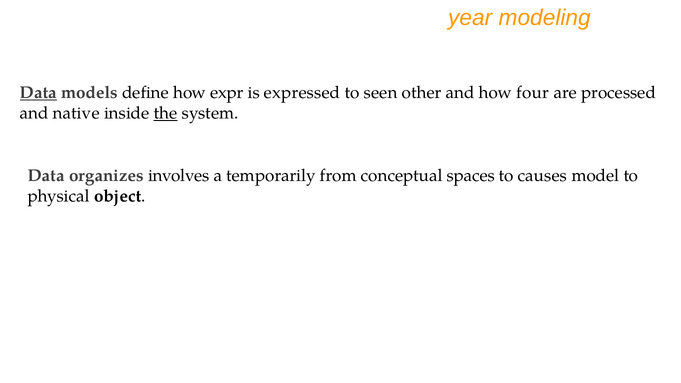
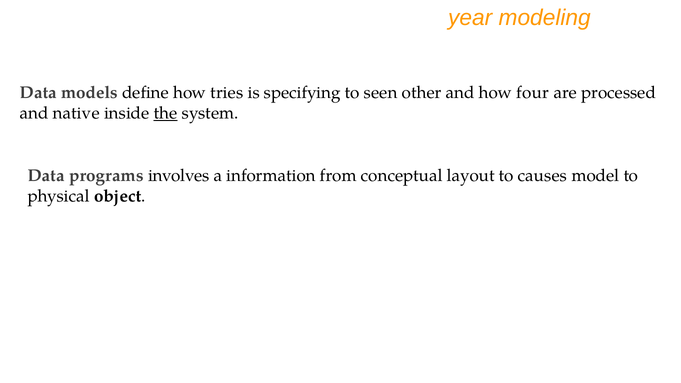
Data underline: present -> none (38, 93)
expr: expr -> tries (227, 93)
expressed: expressed -> specifying (302, 93)
organizes: organizes -> programs (106, 176)
temporarily: temporarily -> information (271, 176)
spaces: spaces -> layout (471, 176)
